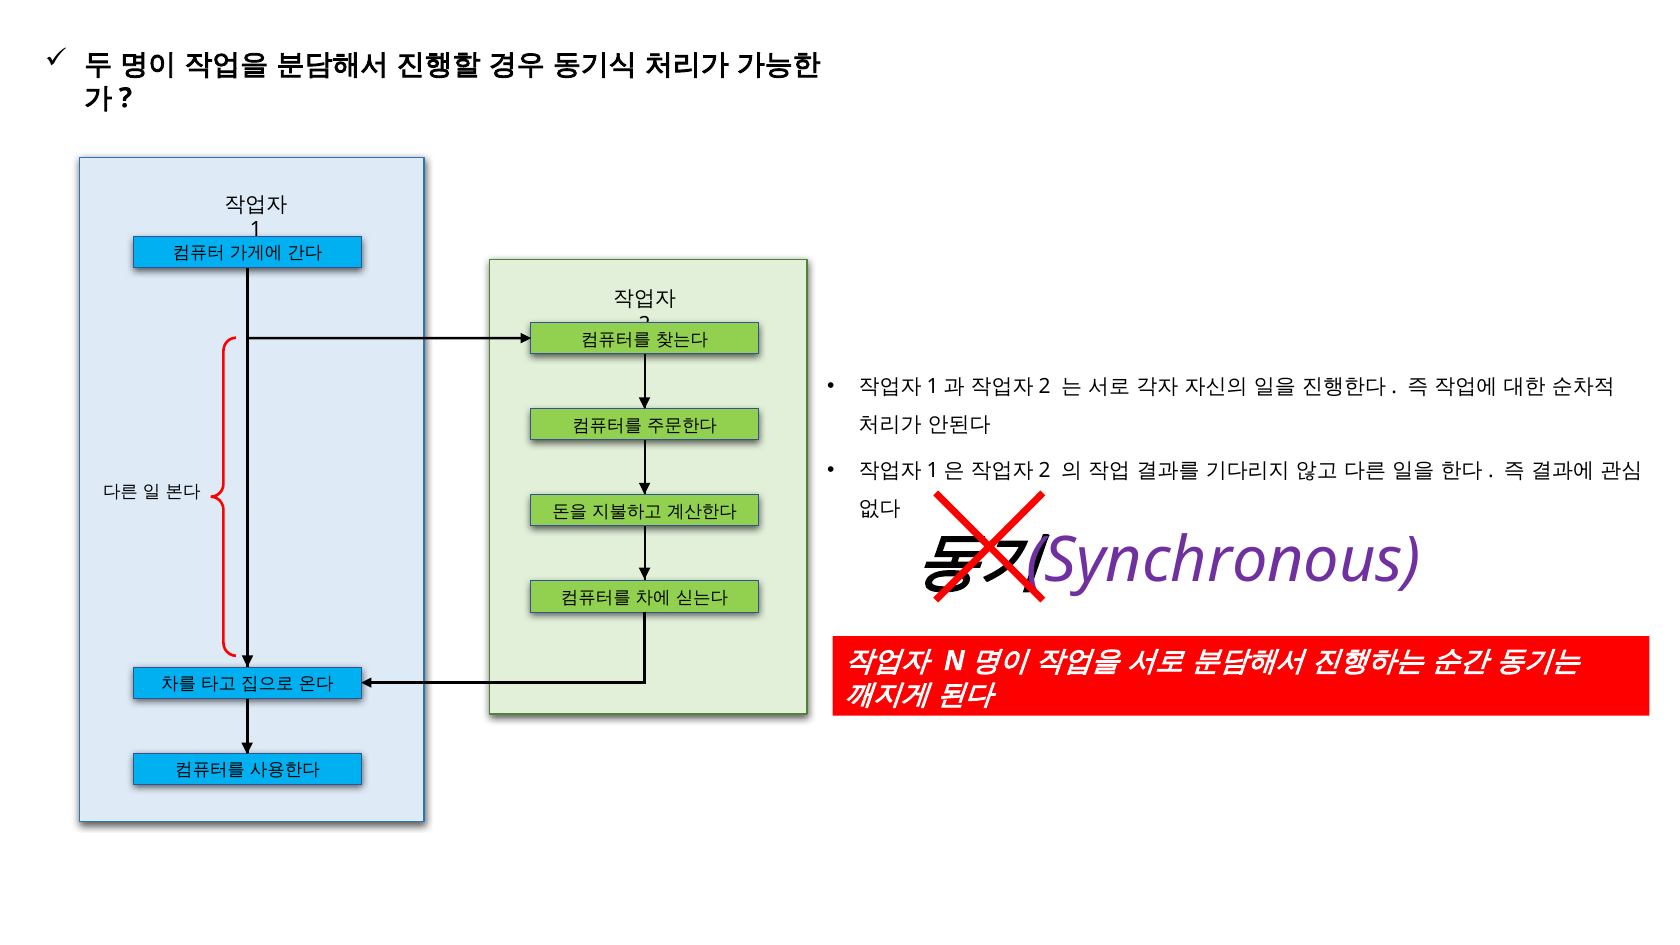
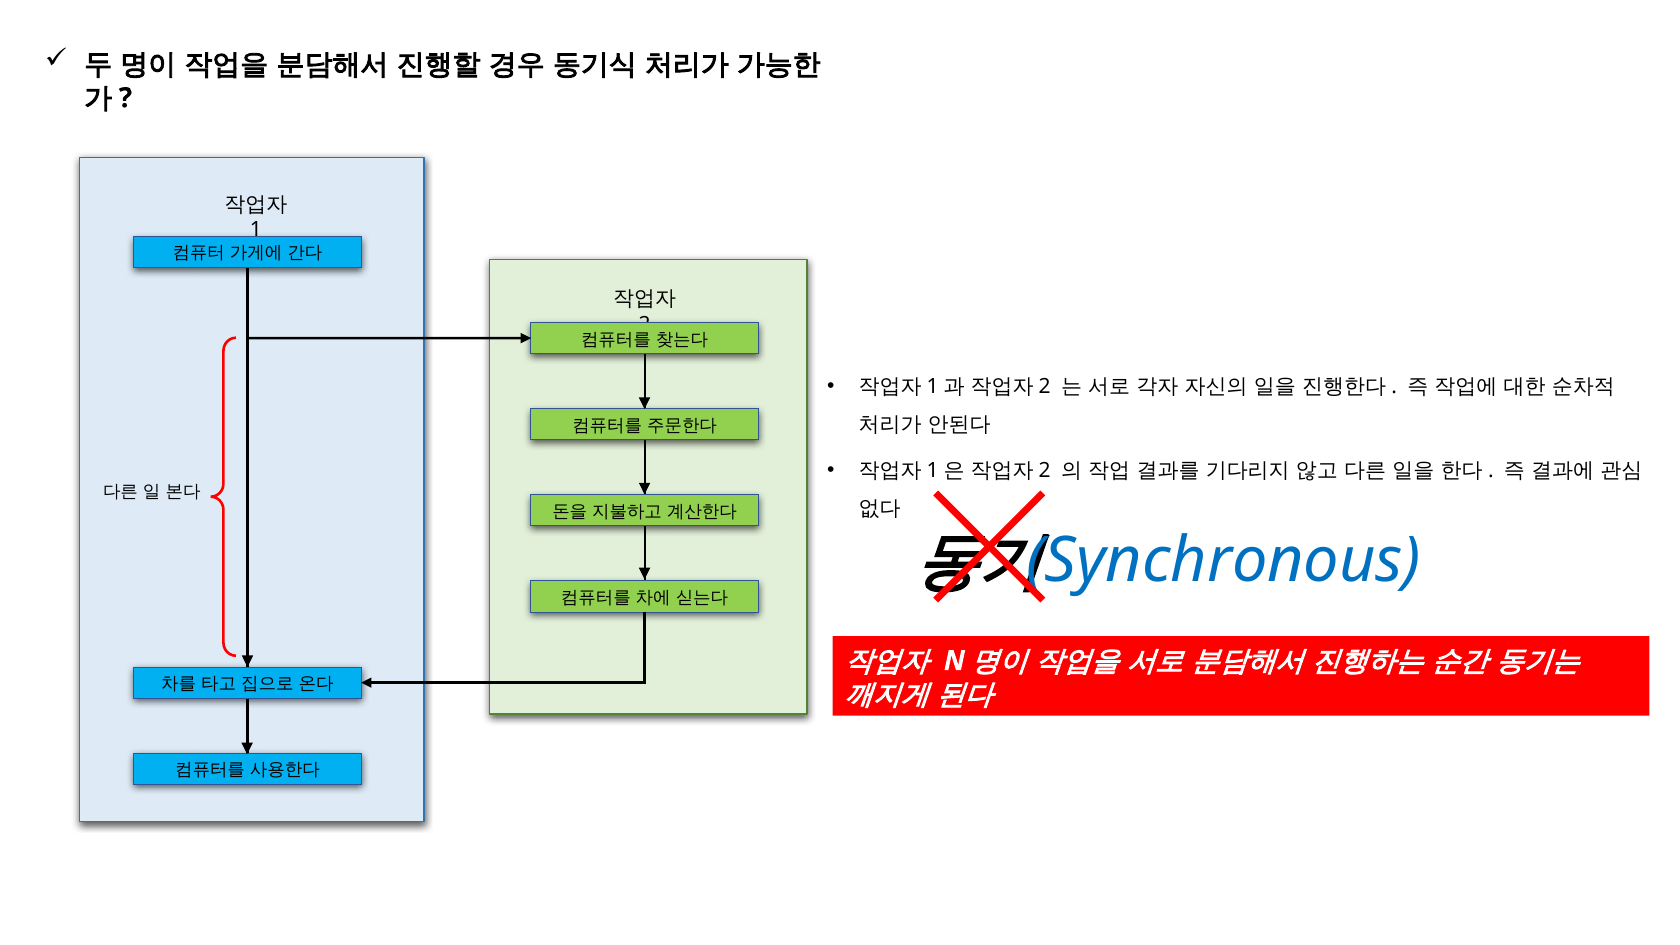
Synchronous colour: purple -> blue (1224, 561)
